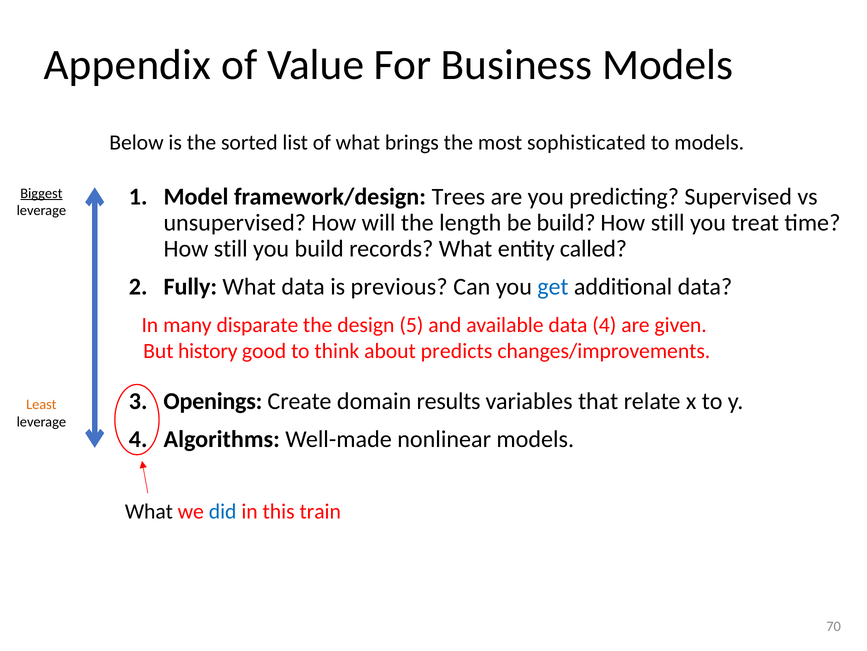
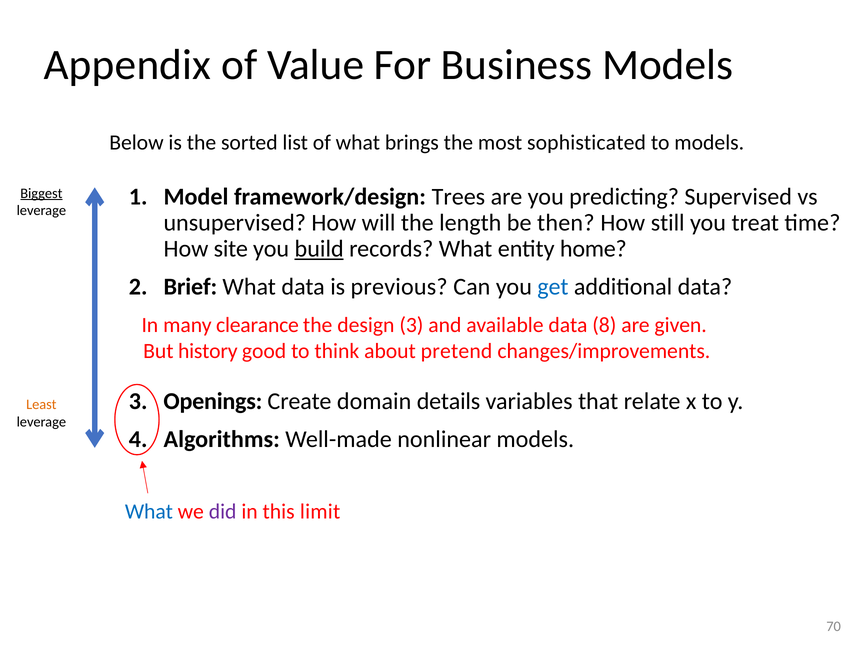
be build: build -> then (566, 222)
still: still -> site (231, 248)
build underline: none -> present (319, 248)
called: called -> home (593, 248)
Fully: Fully -> Brief (190, 287)
disparate: disparate -> clearance (257, 325)
design 5: 5 -> 3 (411, 325)
data 4: 4 -> 8 (604, 325)
predicts: predicts -> pretend (457, 351)
results: results -> details (449, 401)
What colour: black -> blue (149, 511)
did colour: blue -> purple (223, 511)
train: train -> limit (320, 511)
